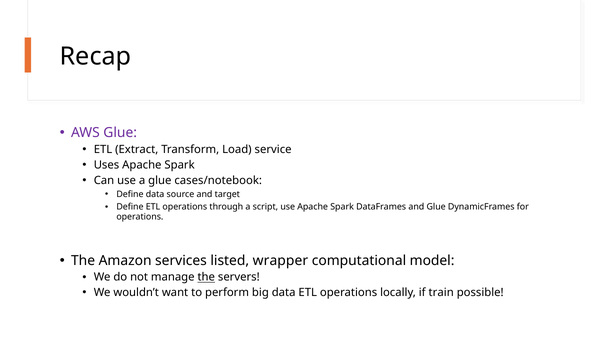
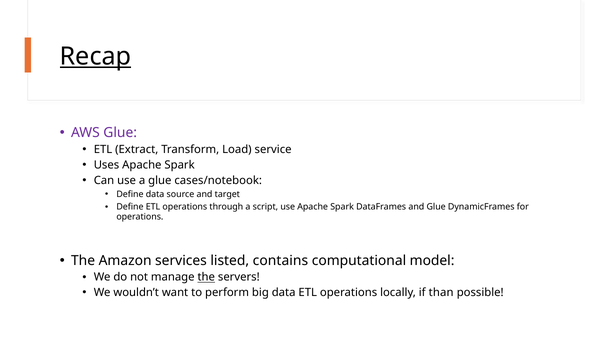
Recap underline: none -> present (96, 56)
wrapper: wrapper -> contains (280, 260)
train: train -> than (441, 292)
